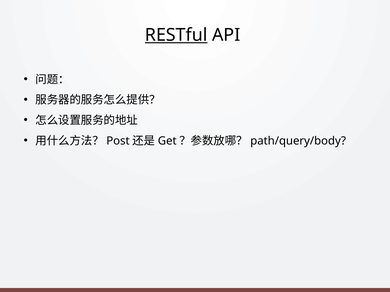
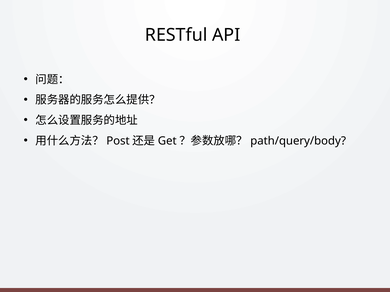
RESTful underline: present -> none (176, 35)
